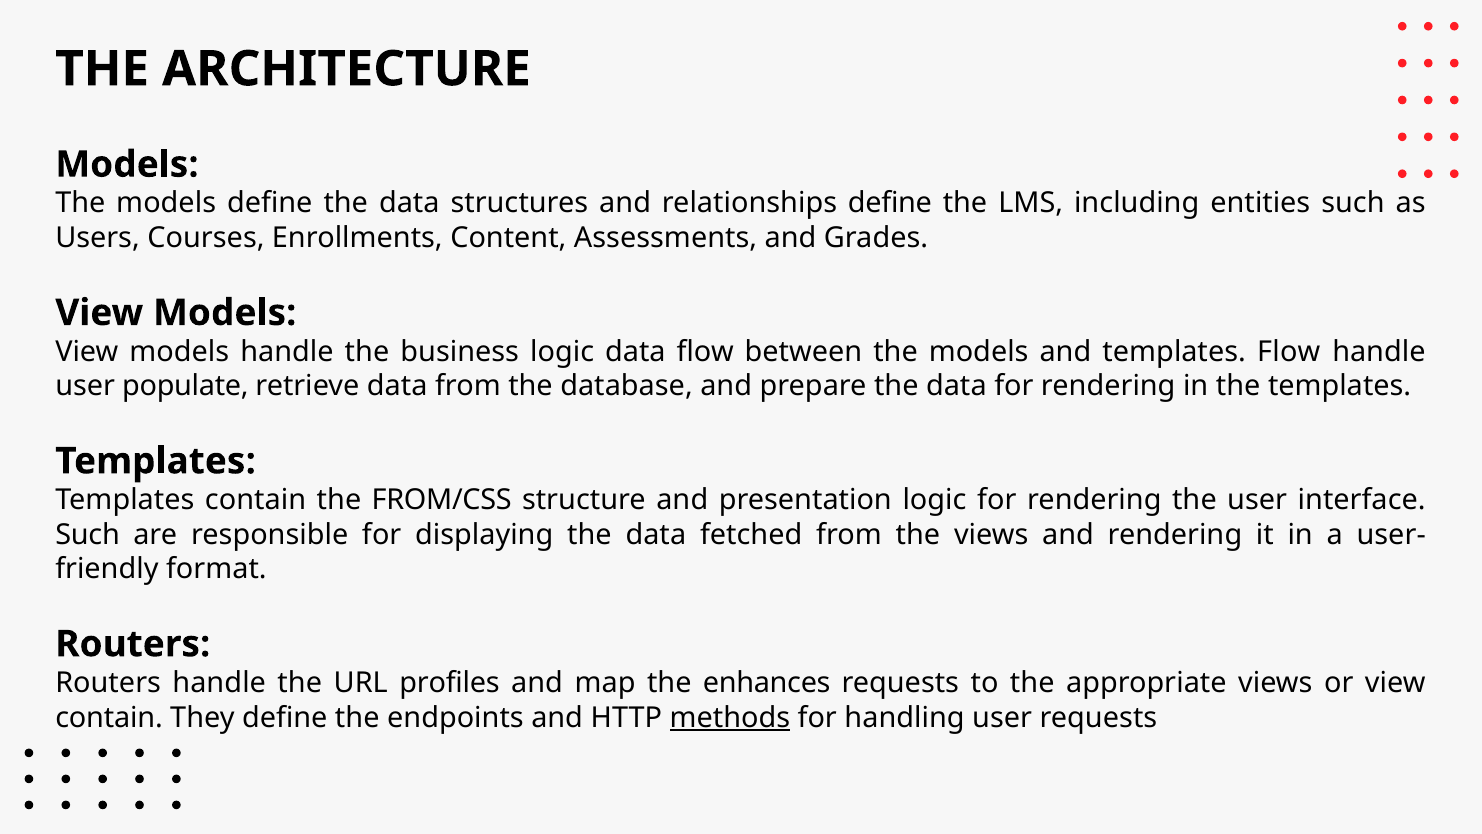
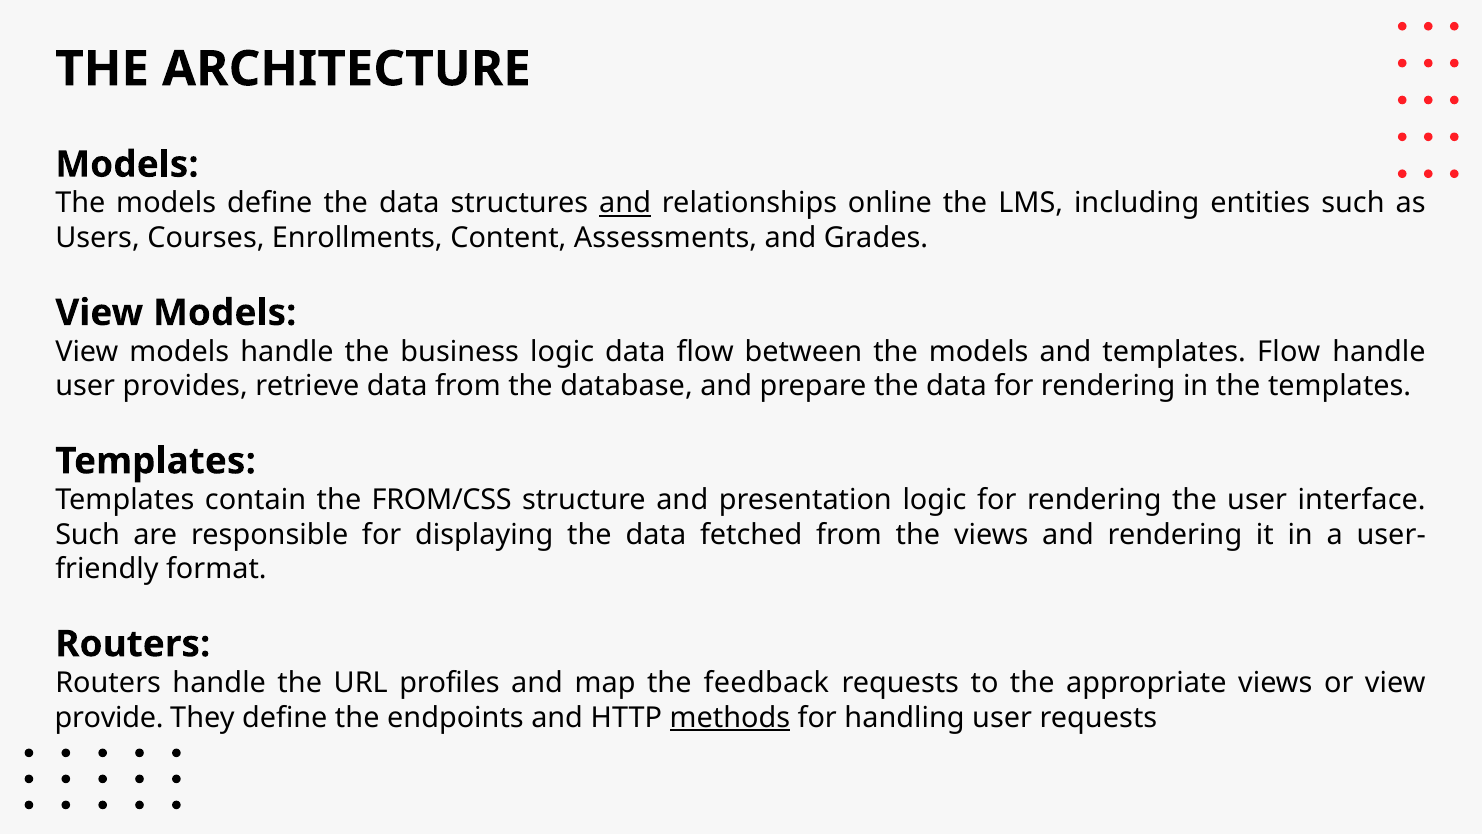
and underline: none -> present (625, 203)
relationships define: define -> online (890, 203)
populate: populate -> provides (185, 386)
enhances: enhances -> feedback (766, 683)
contain: contain -> provide (109, 717)
